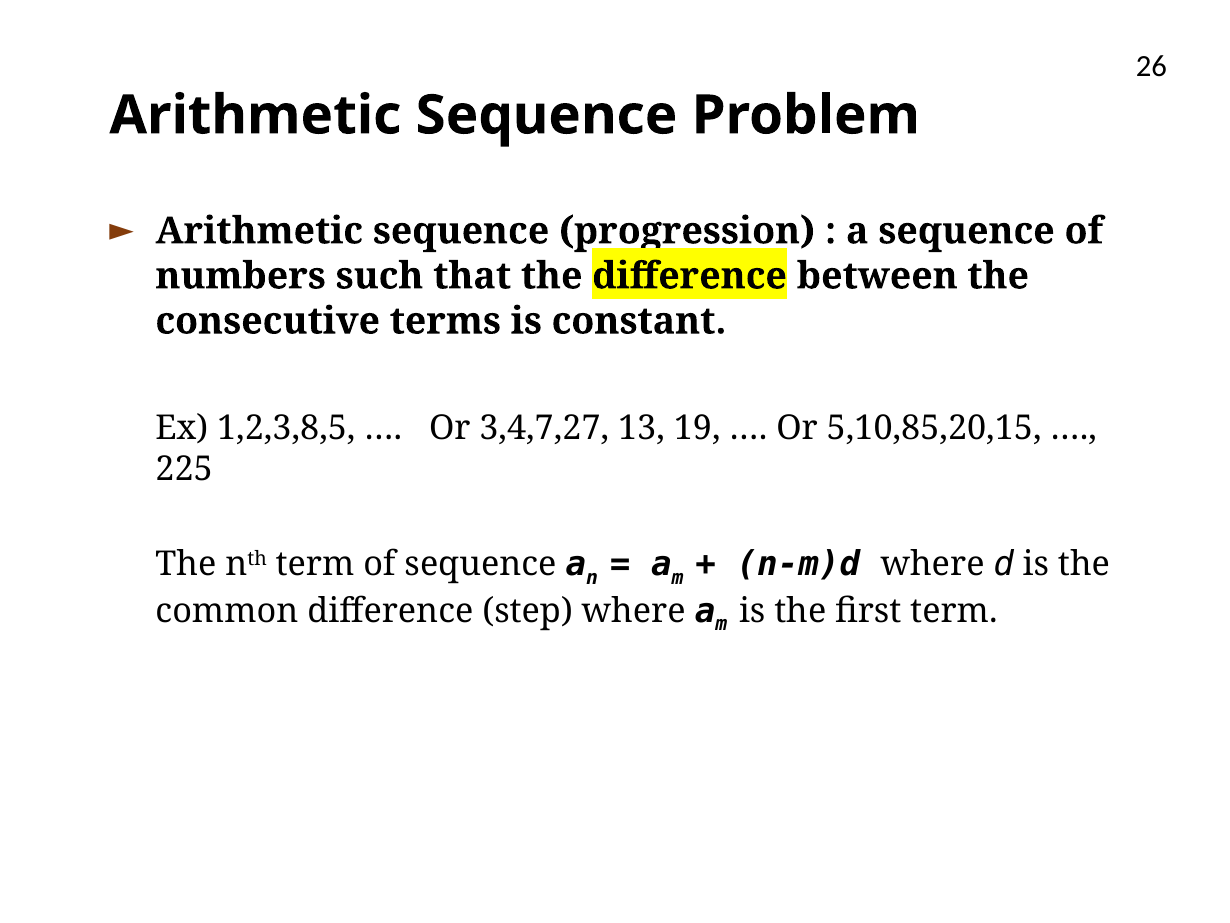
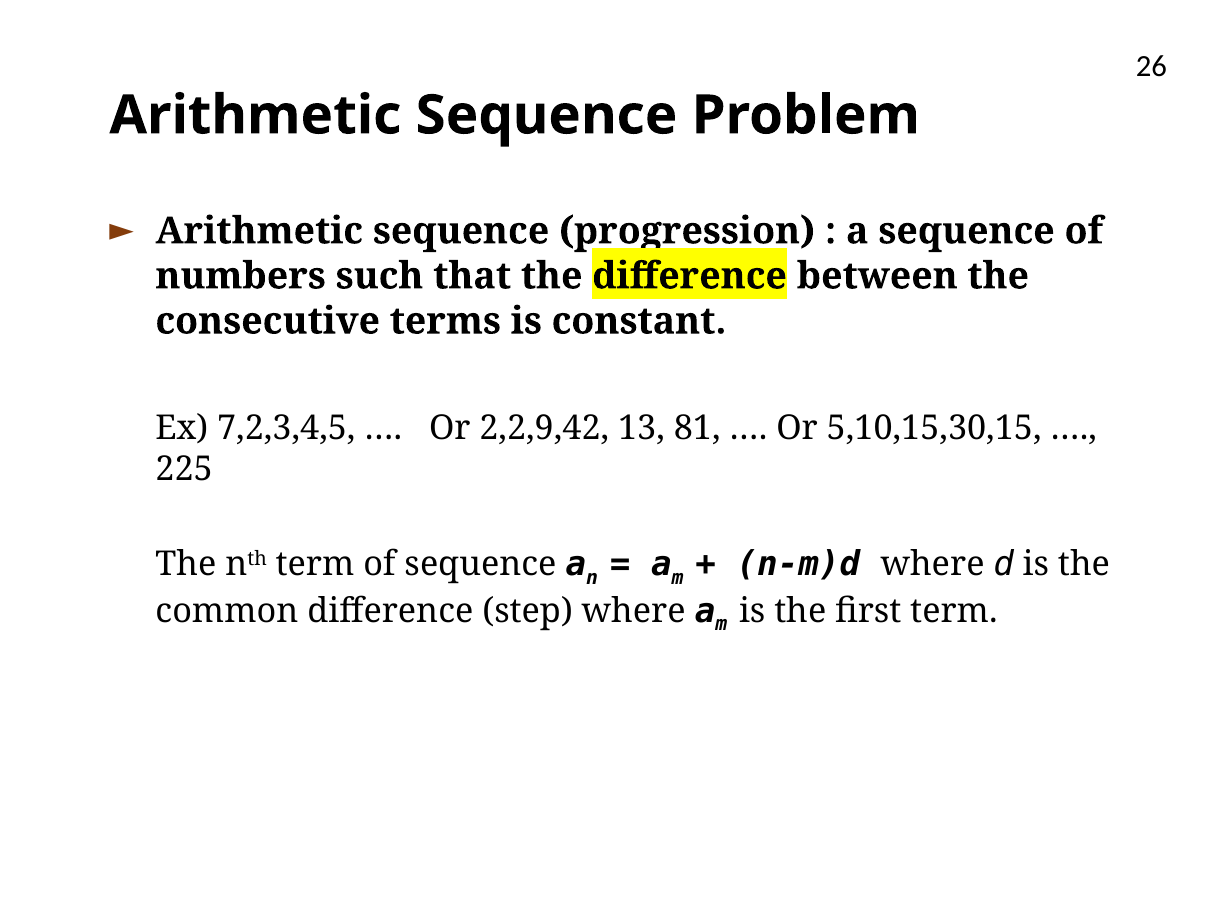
1,2,3,8,5: 1,2,3,8,5 -> 7,2,3,4,5 (286, 428)
3,4,7,27: 3,4,7,27 -> 2,2,9,42 (544, 428)
19: 19 -> 81 (697, 428)
5,10,85,20,15: 5,10,85,20,15 -> 5,10,15,30,15 (934, 428)
